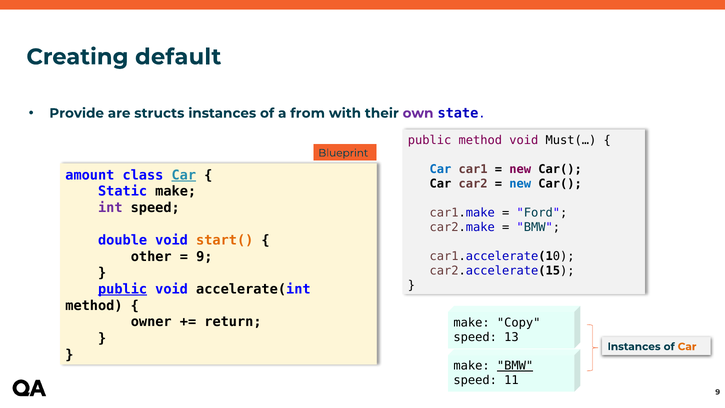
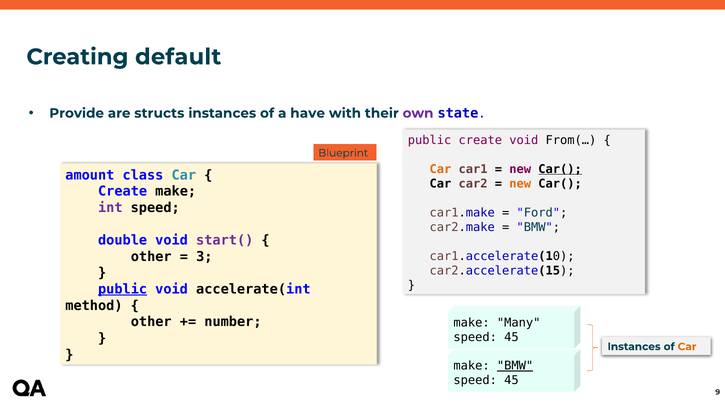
from: from -> have (308, 113)
public method: method -> create (480, 140)
Must(…: Must(… -> From(… (571, 140)
Car colour: blue -> orange (440, 169)
Car( underline: none -> present (560, 169)
Car underline: present -> none (184, 175)
new colour: blue -> orange (520, 184)
Static: Static -> Create (123, 191)
start( colour: orange -> purple (225, 240)
9: 9 -> 3 (204, 257)
owner: owner -> other (151, 322)
return: return -> number (233, 322)
Copy: Copy -> Many (519, 322)
13: 13 -> 45 (511, 337)
11: 11 -> 45 (511, 380)
